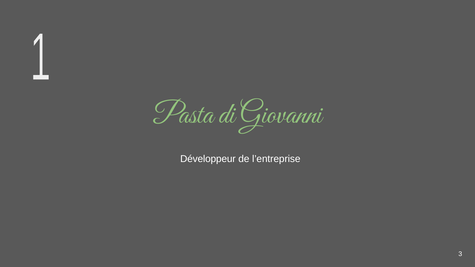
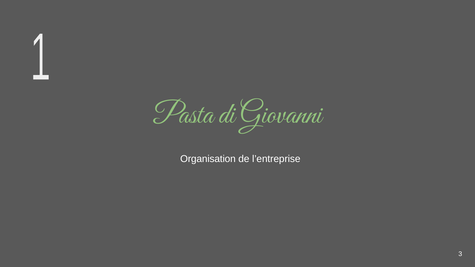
Développeur: Développeur -> Organisation (208, 159)
